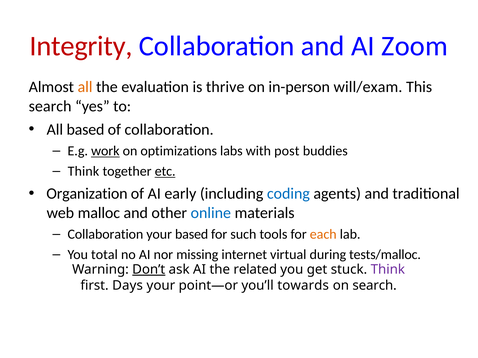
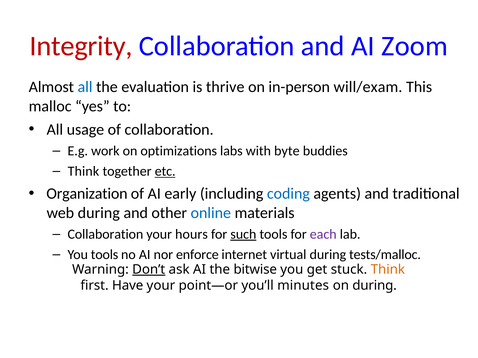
all colour: orange -> blue (85, 87)
search: search -> malloc (50, 106)
All based: based -> usage (85, 130)
work underline: present -> none (105, 151)
post: post -> byte (287, 151)
web malloc: malloc -> during (99, 213)
your based: based -> hours (192, 235)
such underline: none -> present (243, 235)
each colour: orange -> purple (323, 235)
You total: total -> tools (105, 255)
missing: missing -> enforce (197, 255)
related: related -> bitwise (255, 270)
Think colour: purple -> orange (388, 270)
Days: Days -> Have (128, 286)
towards: towards -> minutes (303, 286)
on search: search -> during (375, 286)
